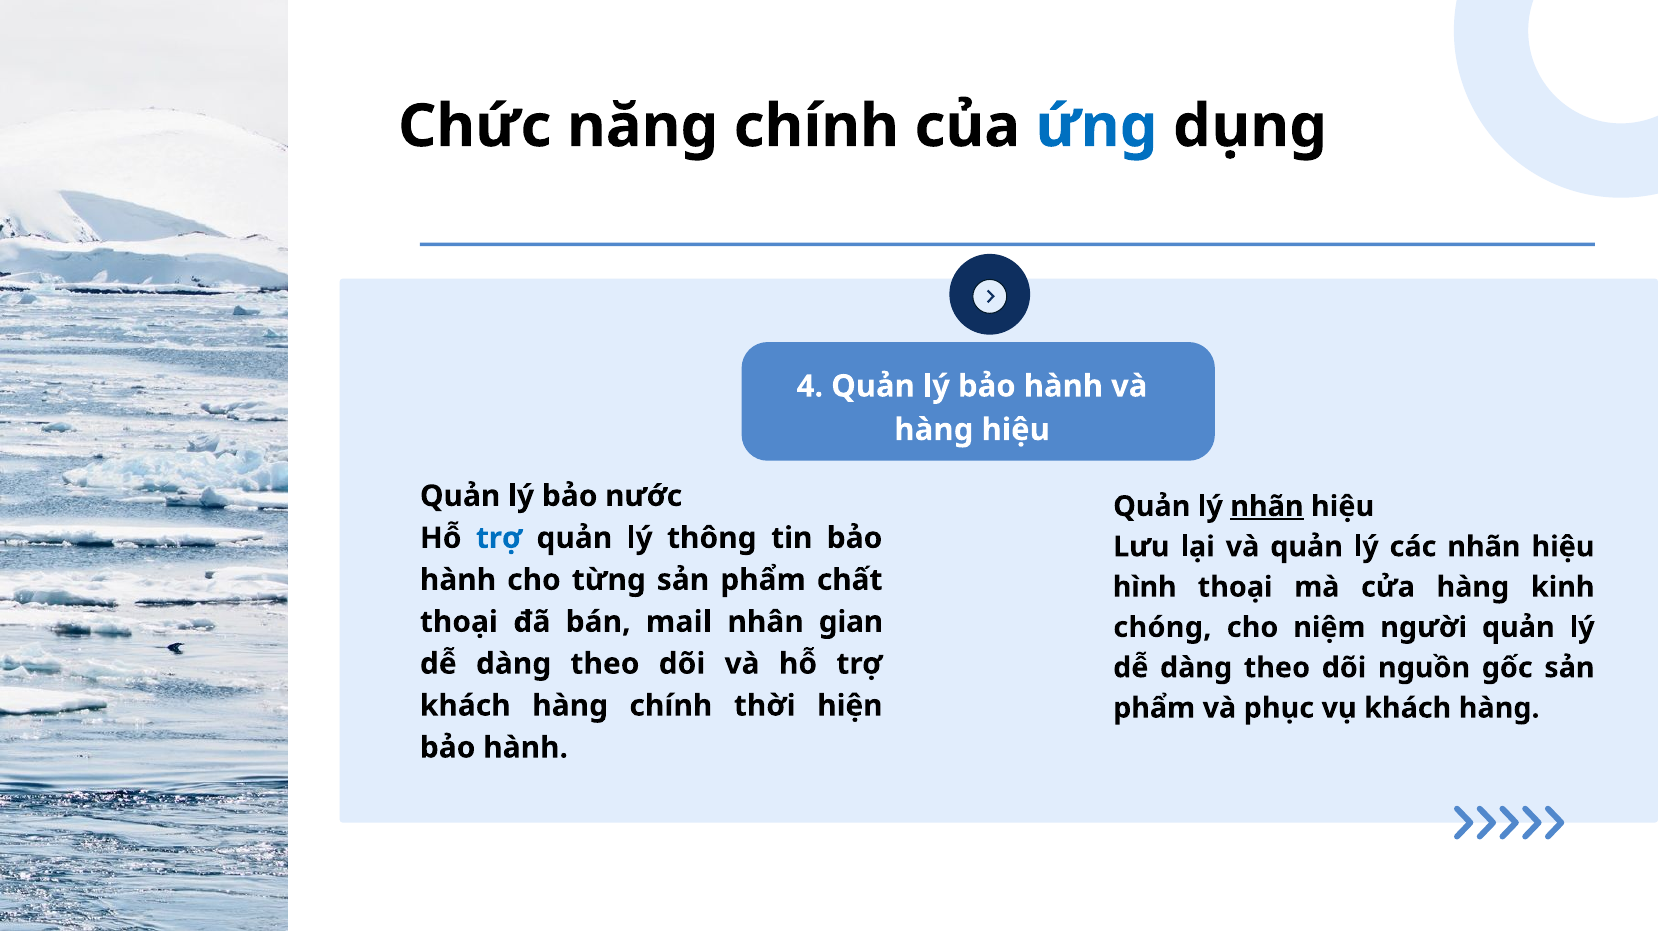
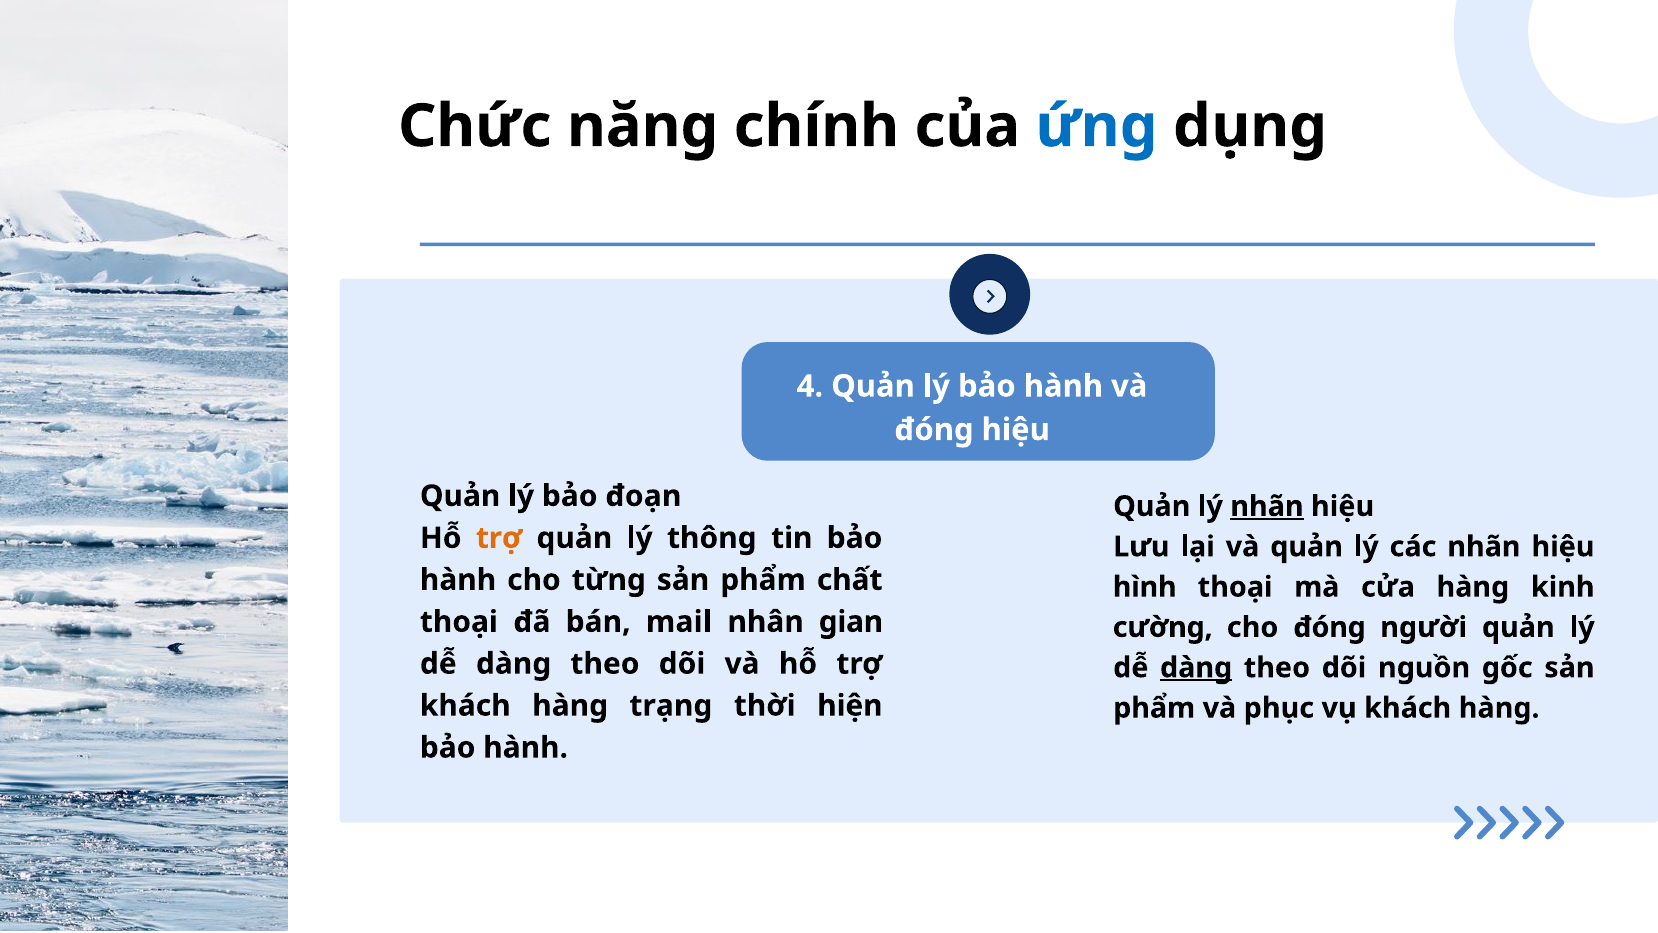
hàng: hàng -> đóng (934, 430)
nước: nước -> đoạn (643, 496)
trợ colour: blue -> orange (499, 538)
chóng: chóng -> cường (1163, 627)
cho niệm: niệm -> đóng (1329, 627)
dàng underline: none -> present (1196, 668)
hàng chính: chính -> trạng (671, 705)
